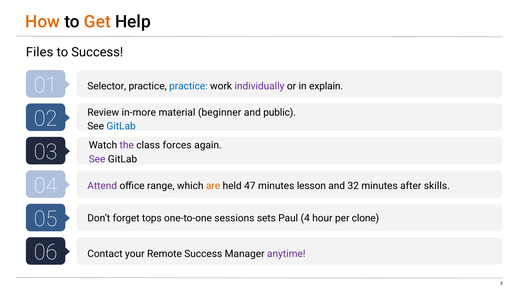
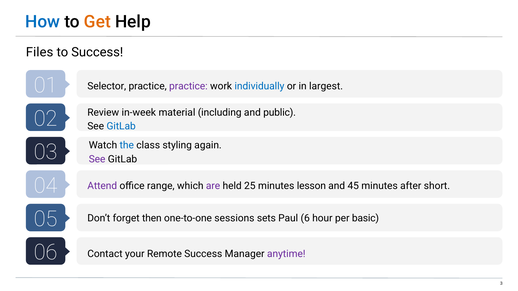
How colour: orange -> blue (43, 22)
practice colour: blue -> purple (188, 86)
individually colour: purple -> blue (259, 86)
explain: explain -> largest (326, 86)
in-more: in-more -> in-week (139, 113)
beginner: beginner -> including (220, 113)
the colour: purple -> blue (127, 146)
forces: forces -> styling (177, 146)
are colour: orange -> purple (213, 186)
47: 47 -> 25 (250, 186)
32: 32 -> 45 (353, 186)
skills: skills -> short (437, 186)
tops: tops -> then (152, 219)
4: 4 -> 6 (305, 219)
clone: clone -> basic (365, 219)
